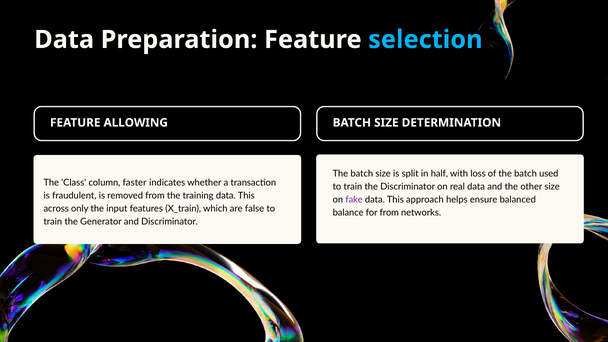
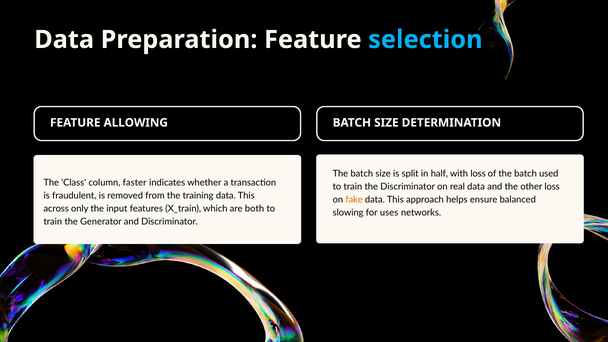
other size: size -> loss (552, 187)
fake colour: purple -> orange (354, 200)
false: false -> both (255, 208)
balance: balance -> slowing (348, 213)
for from: from -> uses (389, 213)
